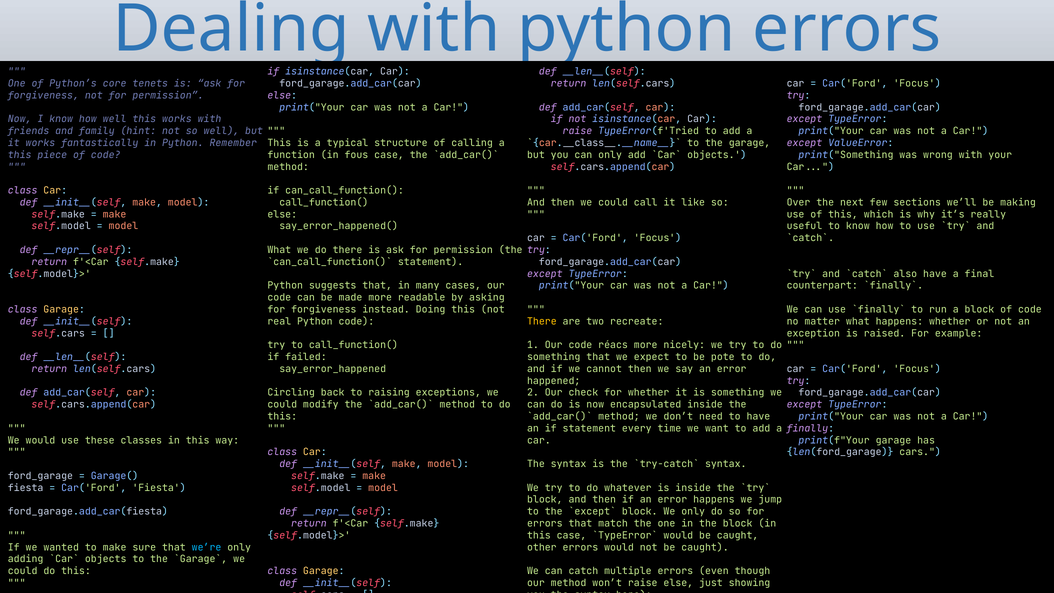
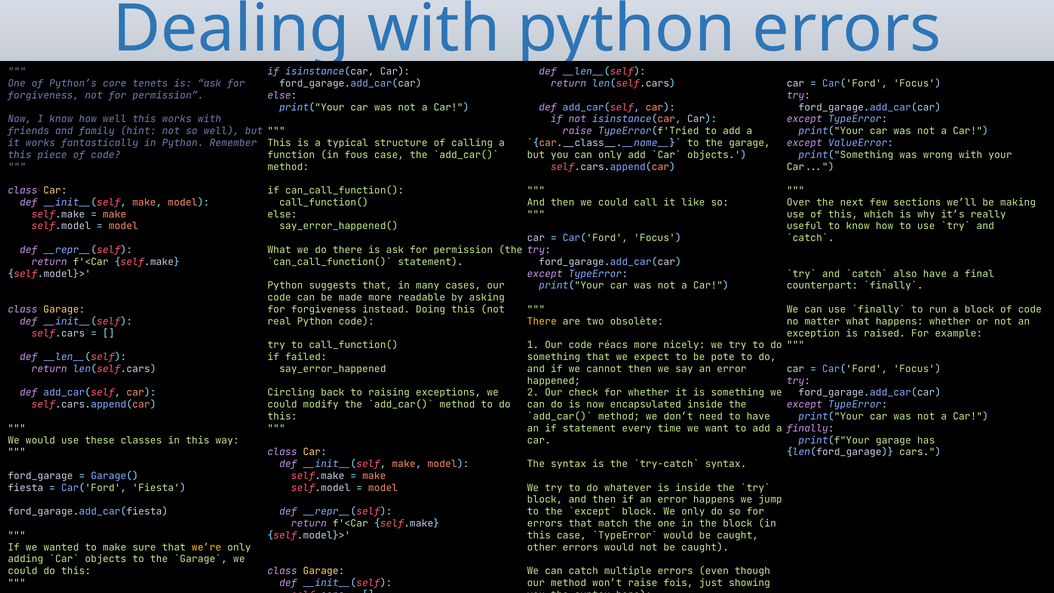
recreate: recreate -> obsolète (637, 321)
we’re colour: light blue -> yellow (207, 547)
raise else: else -> fois (678, 583)
